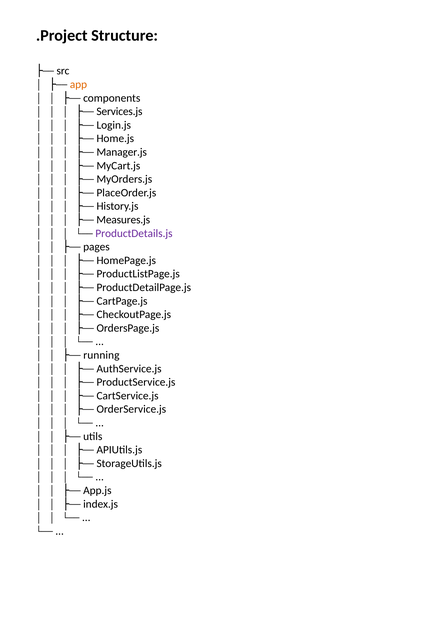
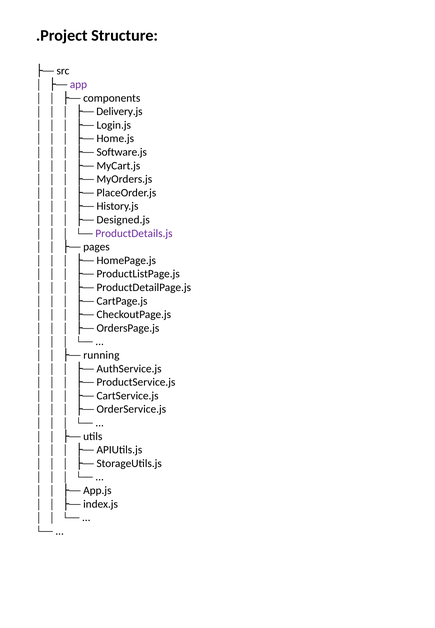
app colour: orange -> purple (78, 84)
Services.js: Services.js -> Delivery.js (119, 112)
Manager.js: Manager.js -> Software.js (122, 152)
Measures.js: Measures.js -> Designed.js (123, 220)
